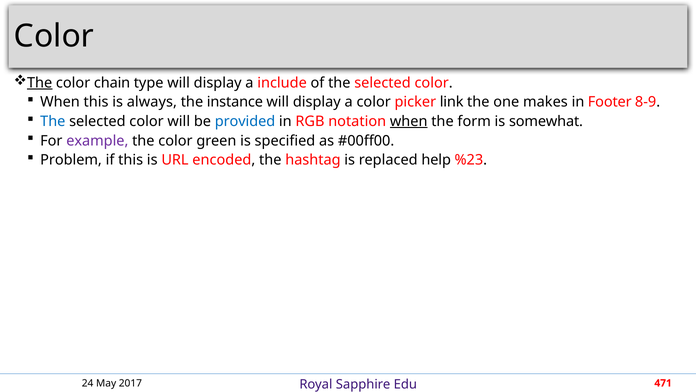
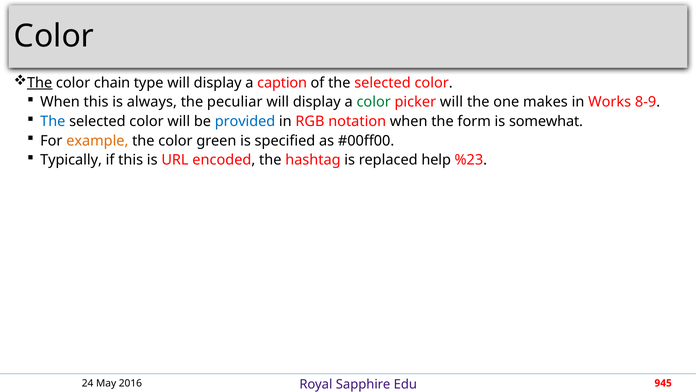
include: include -> caption (282, 83)
instance: instance -> peculiar (235, 102)
color colour: black -> green (374, 102)
picker link: link -> will (452, 102)
Footer: Footer -> Works (610, 102)
when underline: present -> none (409, 121)
example colour: purple -> orange (97, 141)
Problem: Problem -> Typically (71, 160)
2017: 2017 -> 2016 (130, 383)
471: 471 -> 945 (663, 383)
